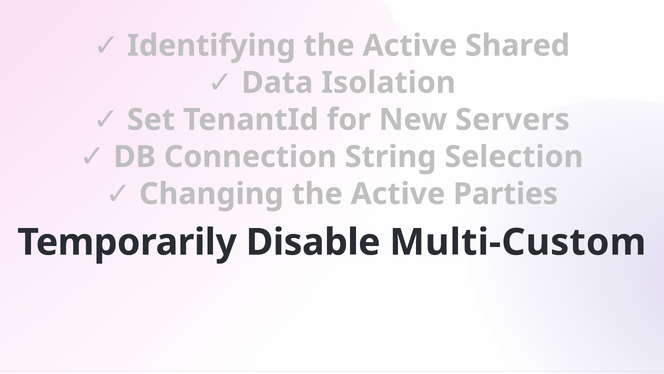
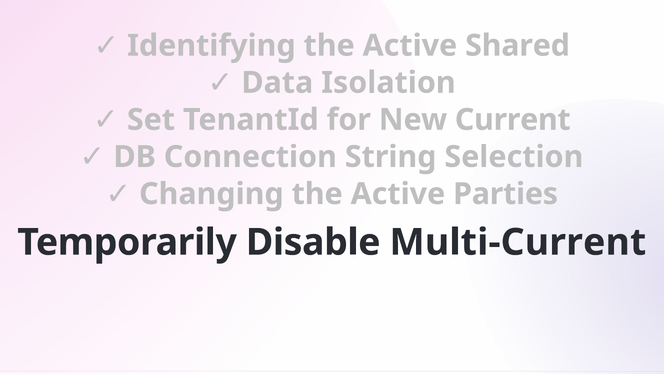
Servers: Servers -> Current (513, 120)
Multi-Custom: Multi-Custom -> Multi-Current (518, 242)
